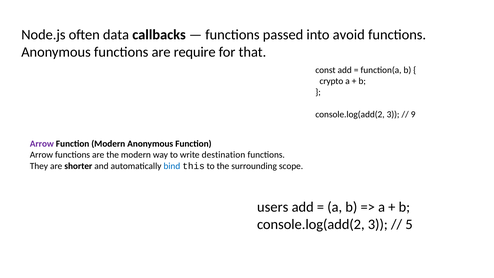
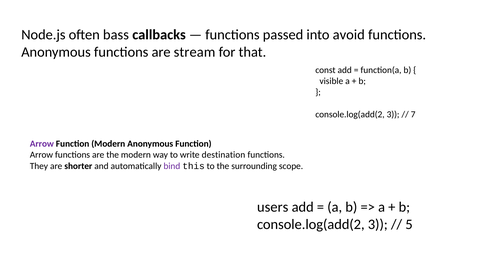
data: data -> bass (116, 35)
require: require -> stream (195, 52)
crypto: crypto -> visible (331, 81)
9: 9 -> 7 (413, 114)
bind colour: blue -> purple (172, 166)
